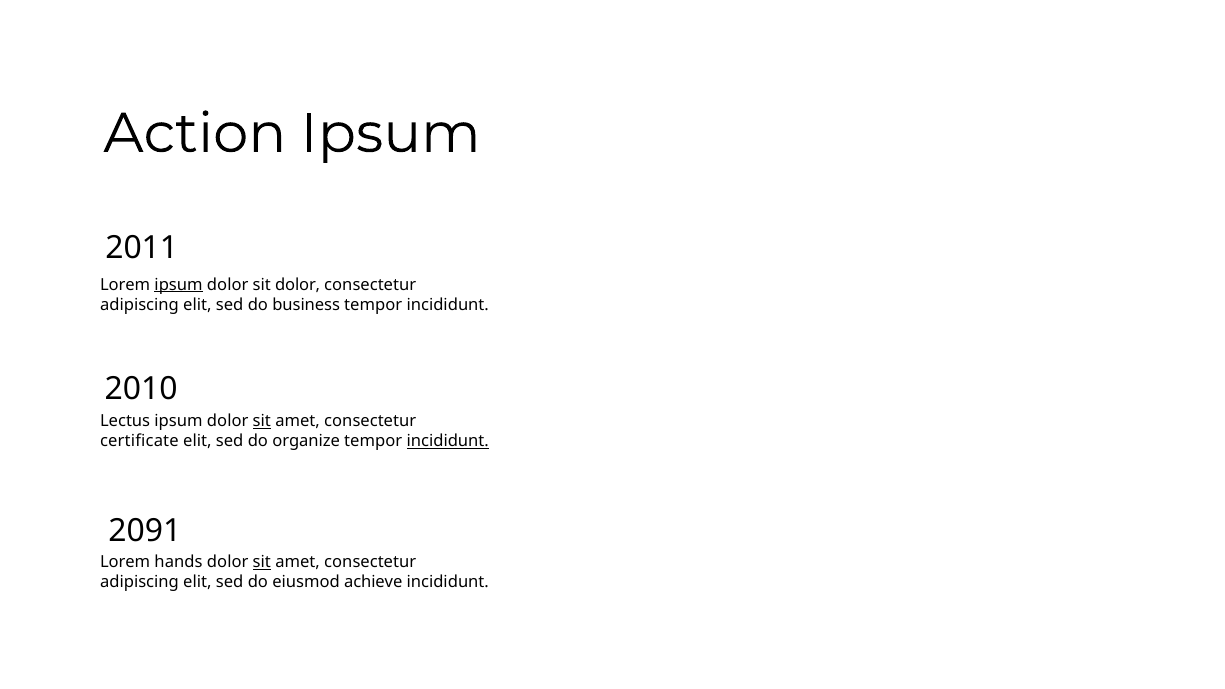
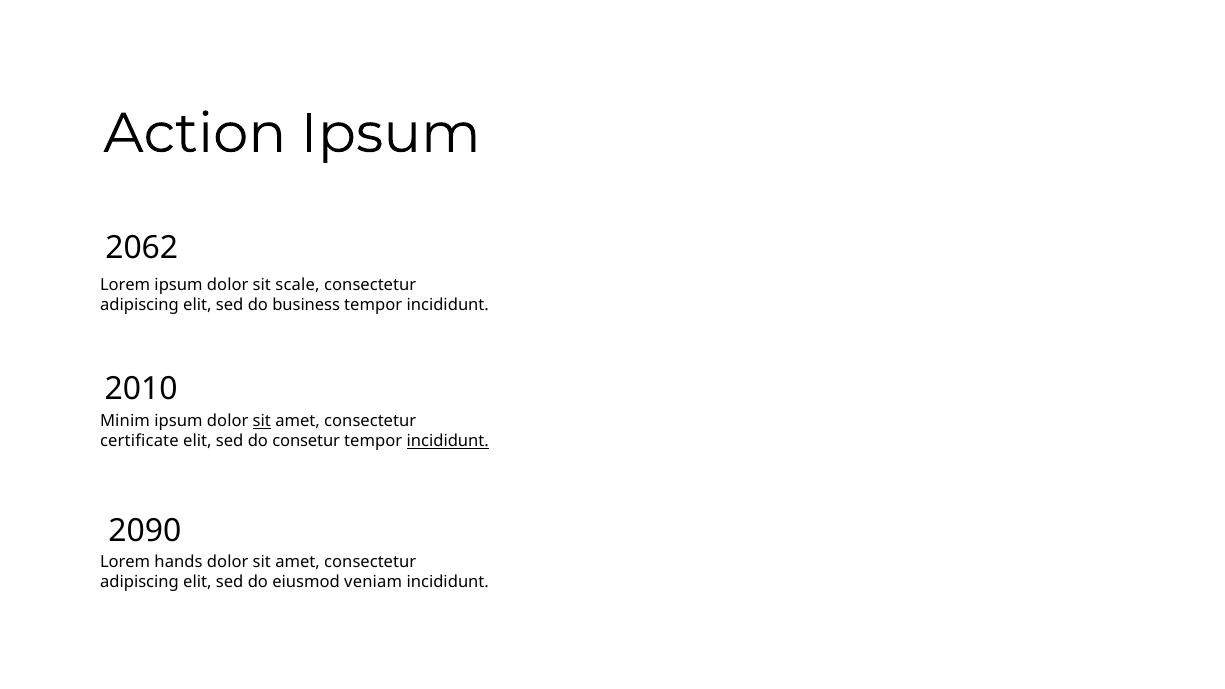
2011: 2011 -> 2062 (142, 248)
ipsum underline: present -> none (179, 285)
sit dolor: dolor -> scale (297, 285)
Lectus: Lectus -> Minim (125, 422)
organize: organize -> consetur (306, 441)
2091: 2091 -> 2090 (145, 531)
sit underline: present -> none (262, 562)
achieve: achieve -> veniam (373, 582)
